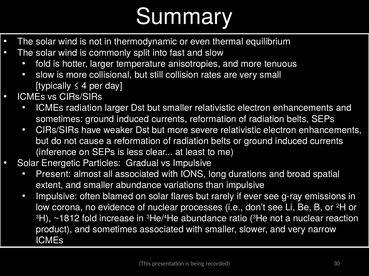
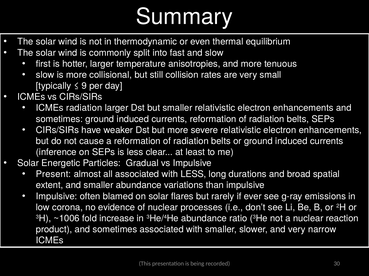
fold: fold -> first (43, 64)
4: 4 -> 9 (84, 86)
with IONS: IONS -> LESS (193, 175)
~1812: ~1812 -> ~1006 (67, 219)
